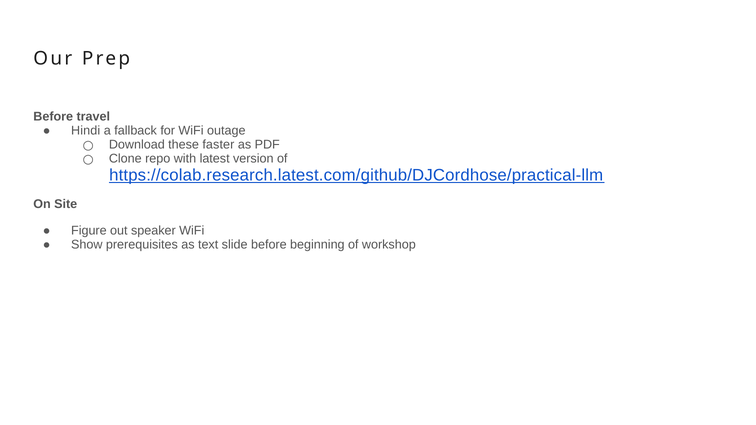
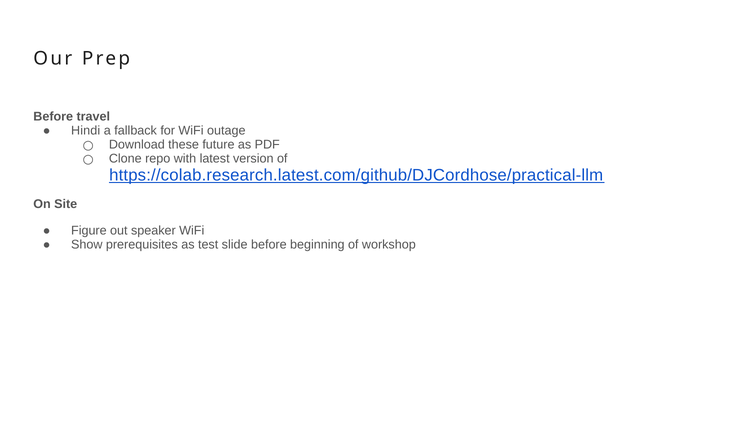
faster: faster -> future (218, 145)
text: text -> test (208, 245)
